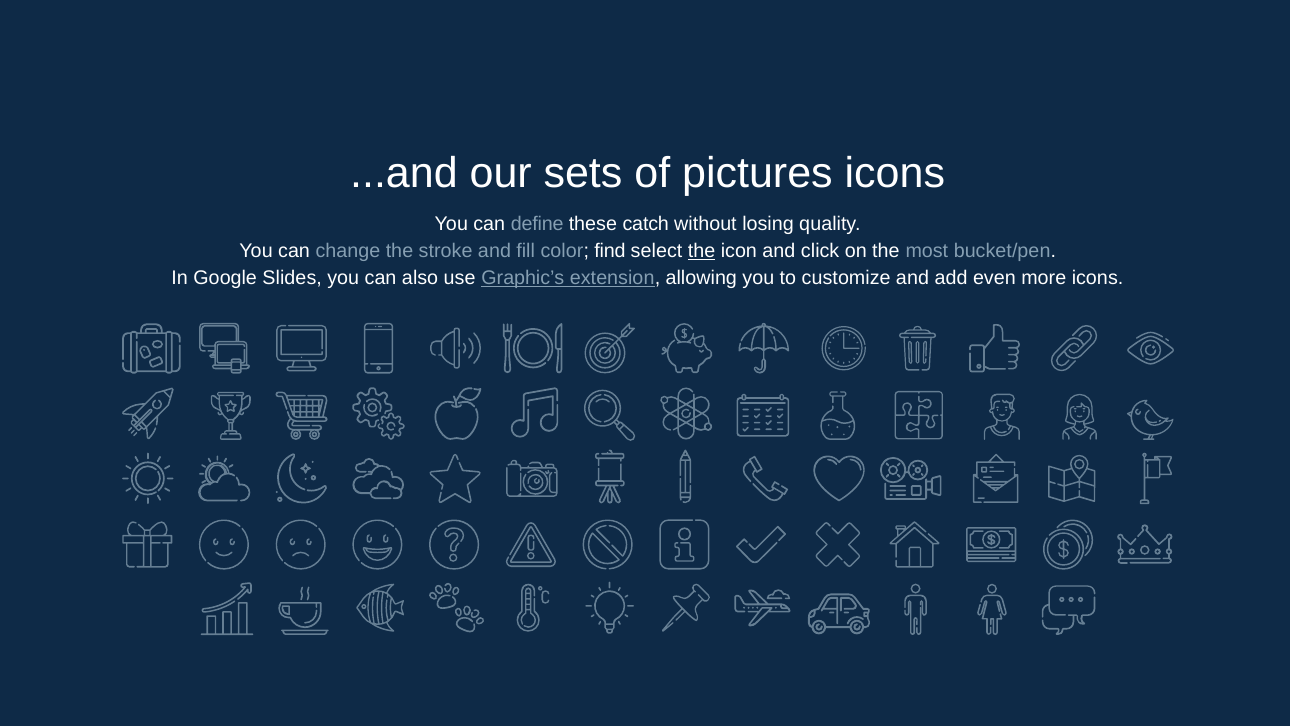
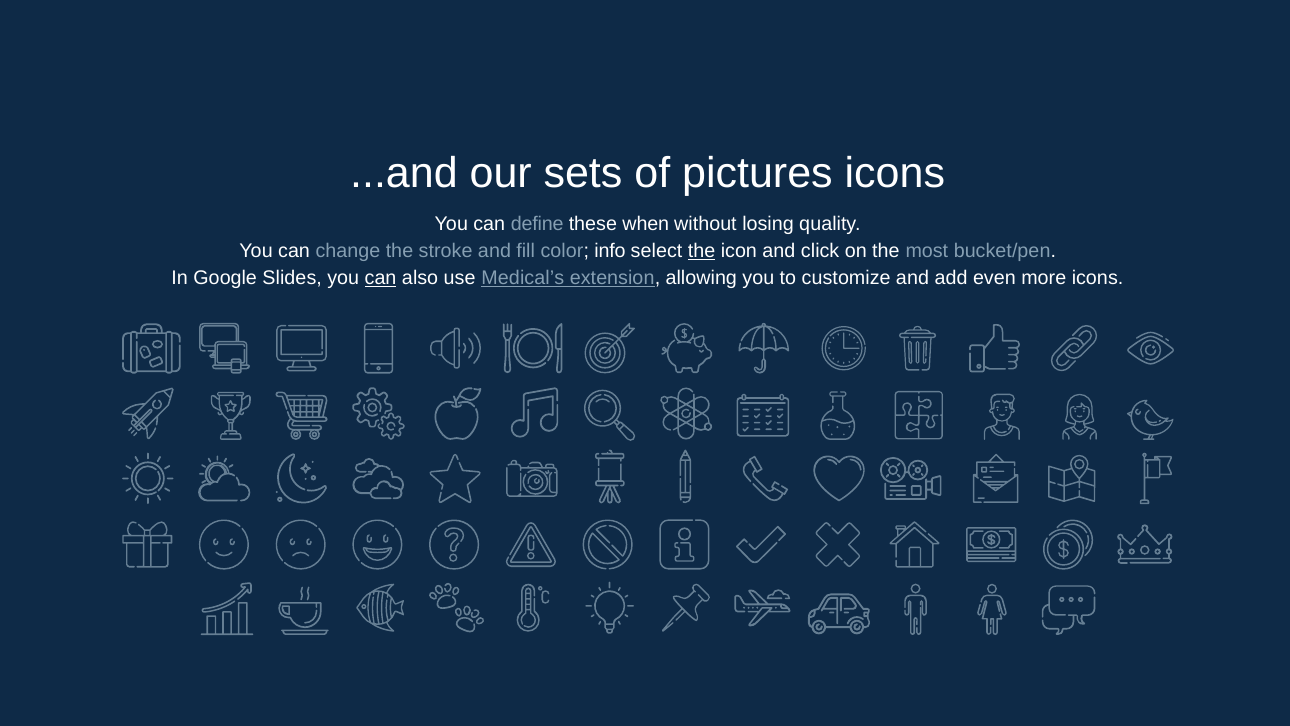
catch: catch -> when (646, 224)
find: find -> info (610, 251)
can underline: none -> present (381, 278)
Graphic’s: Graphic’s -> Medical’s (523, 278)
